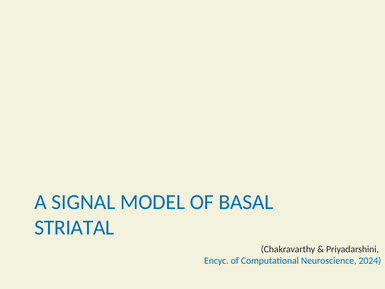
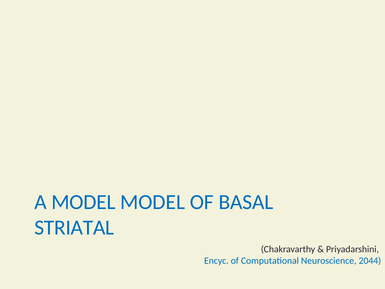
A SIGNAL: SIGNAL -> MODEL (83, 202)
2024: 2024 -> 2044 (370, 261)
